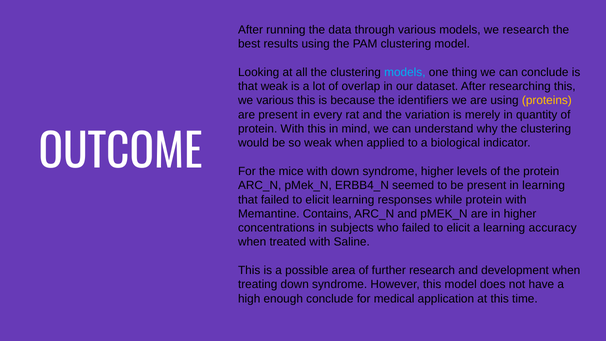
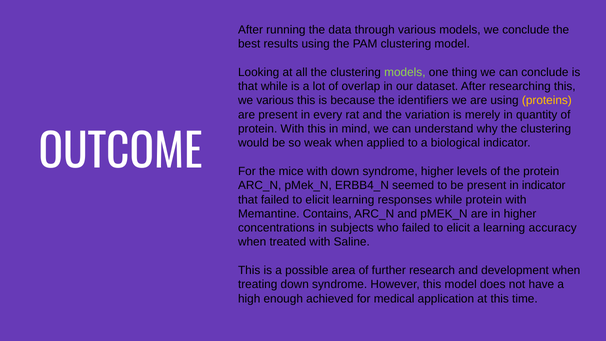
we research: research -> conclude (526, 30)
models colour: light blue -> light green (405, 72)
that weak: weak -> while (274, 86)
in learning: learning -> indicator (544, 185)
enough conclude: conclude -> achieved (330, 299)
